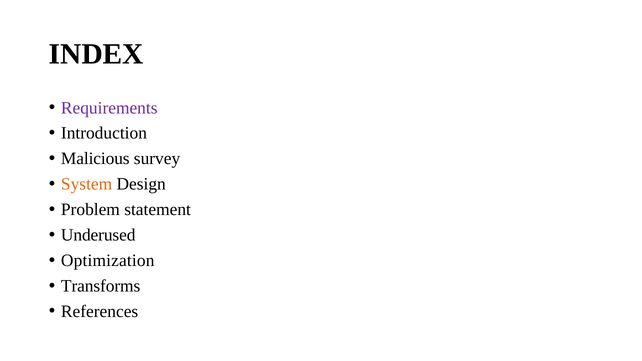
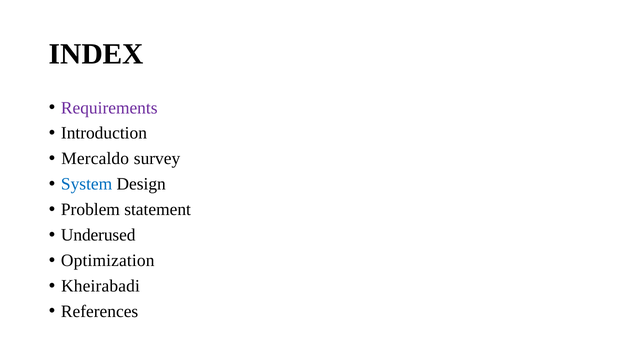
Malicious: Malicious -> Mercaldo (95, 159)
System colour: orange -> blue (87, 184)
Transforms: Transforms -> Kheirabadi (101, 286)
